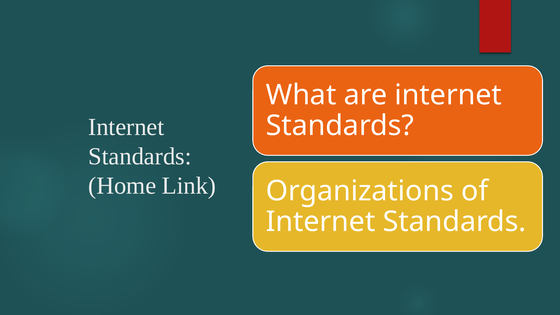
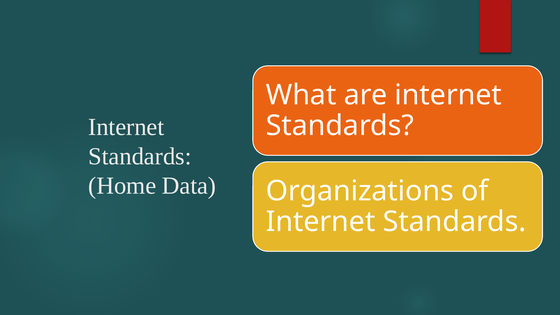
Link: Link -> Data (189, 186)
